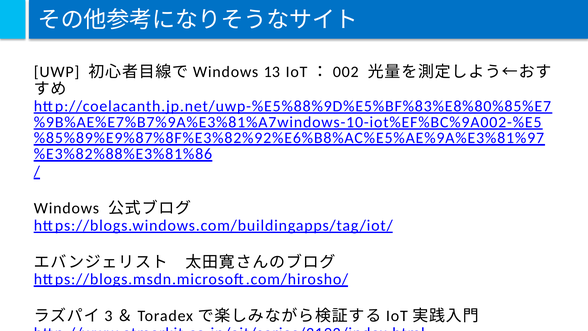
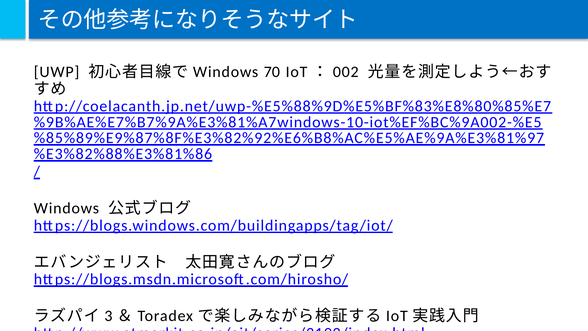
13: 13 -> 70 (272, 72)
